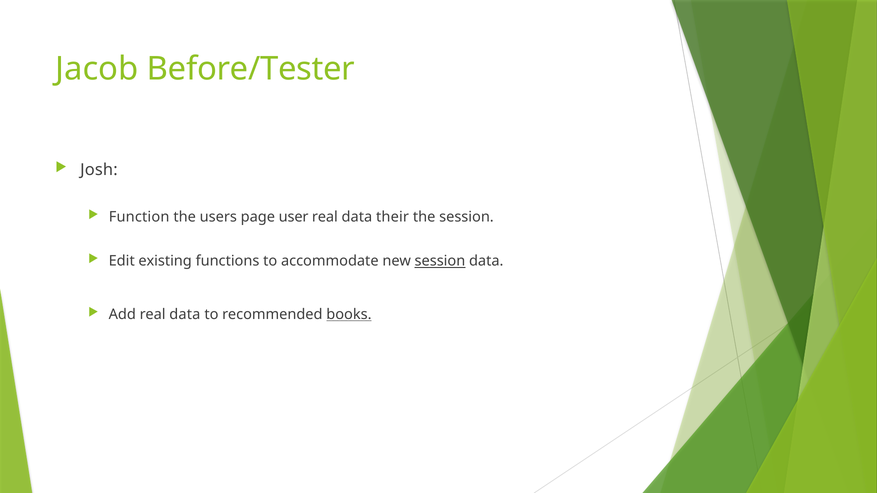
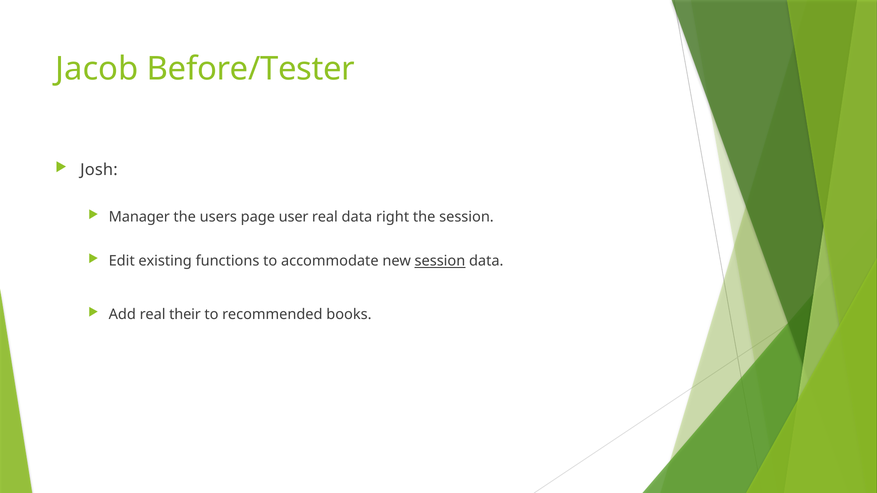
Function: Function -> Manager (139, 217)
their: their -> right (393, 217)
Add real data: data -> their (185, 315)
books underline: present -> none (349, 315)
